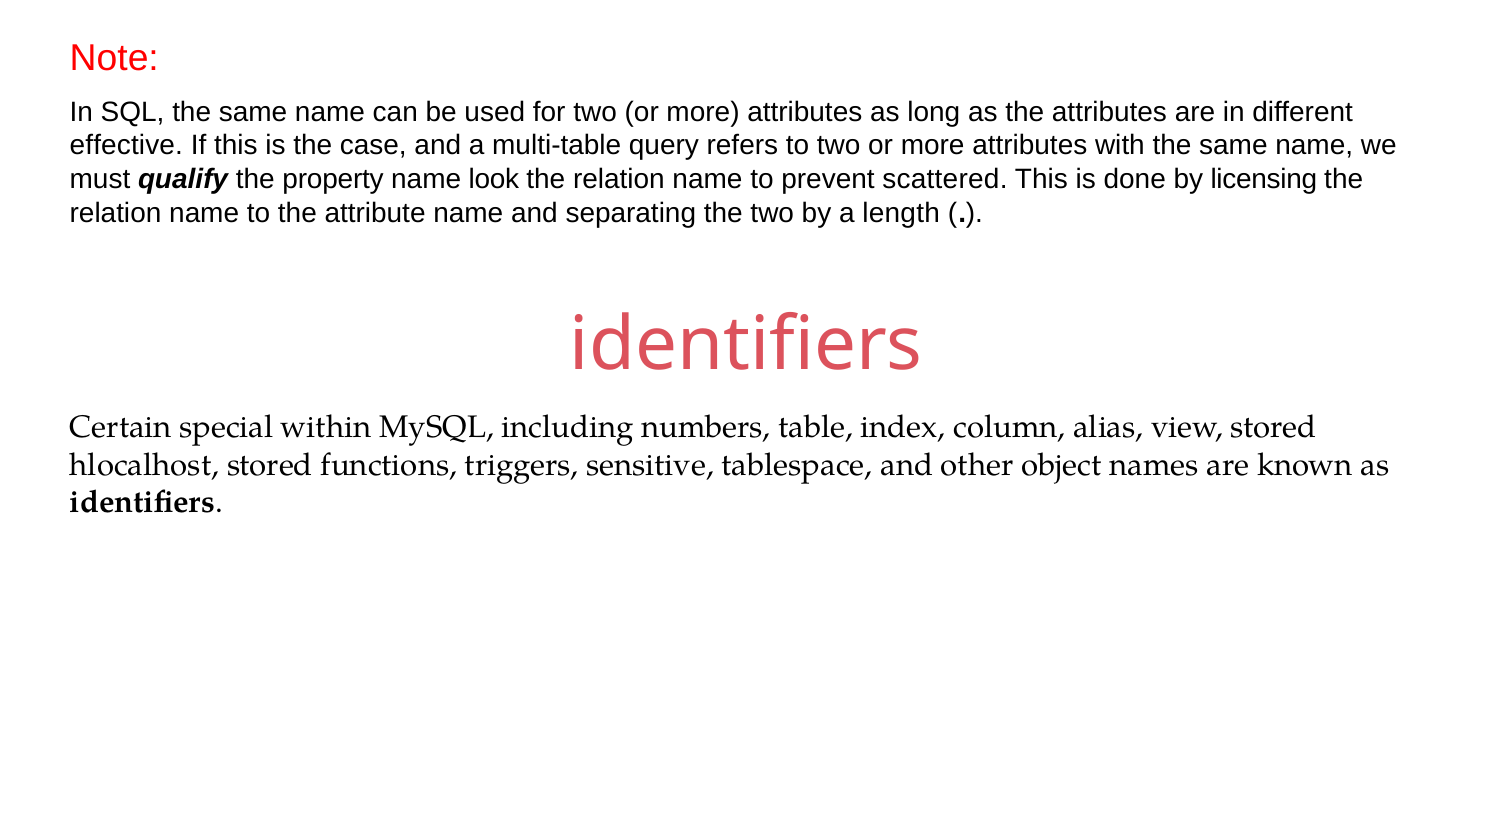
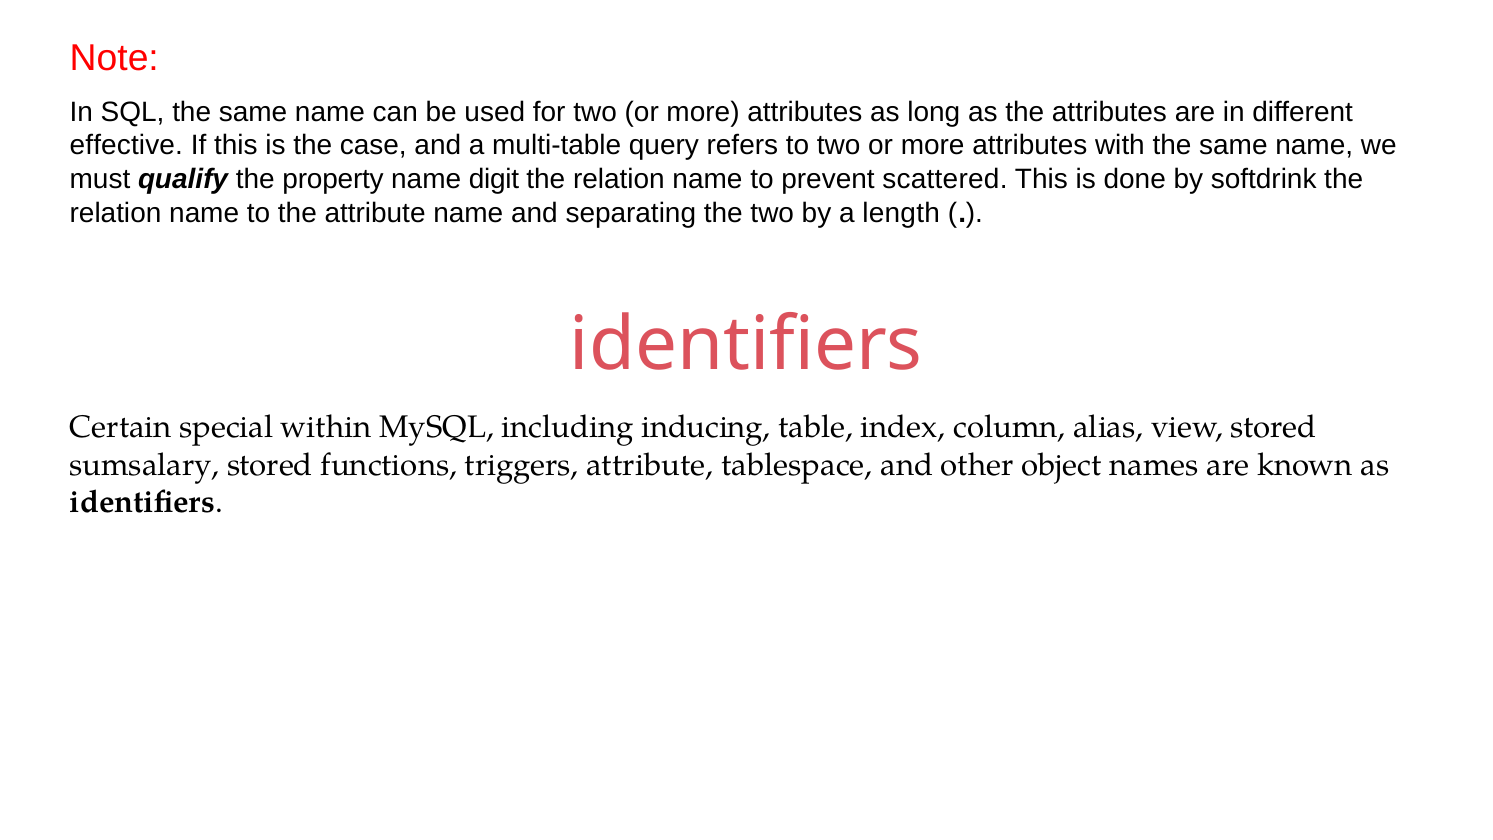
look: look -> digit (494, 179)
licensing: licensing -> softdrink (1264, 179)
numbers: numbers -> inducing (706, 428)
hlocalhost: hlocalhost -> sumsalary (145, 465)
triggers sensitive: sensitive -> attribute (650, 465)
